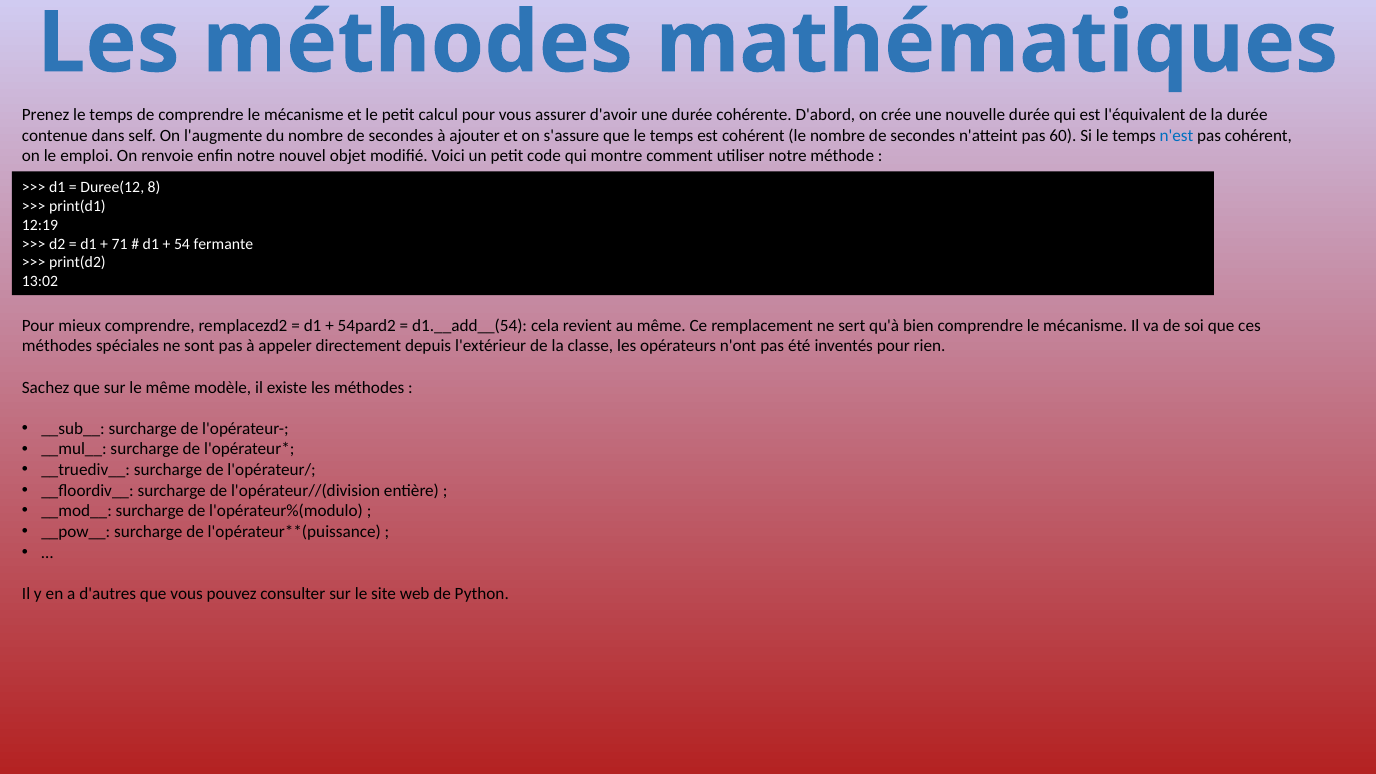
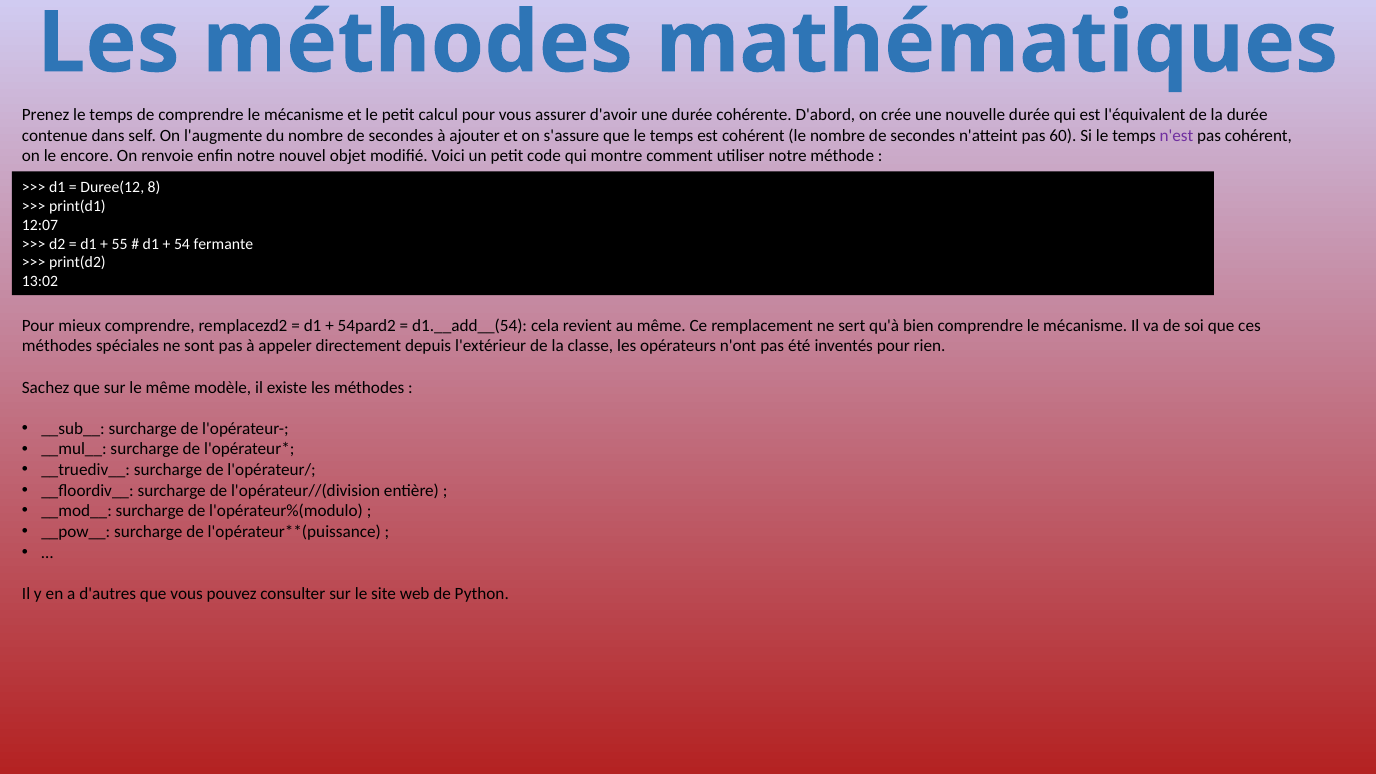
n'est colour: blue -> purple (1176, 136)
emploi: emploi -> encore (87, 156)
12:19: 12:19 -> 12:07 (40, 225)
71: 71 -> 55 (120, 244)
